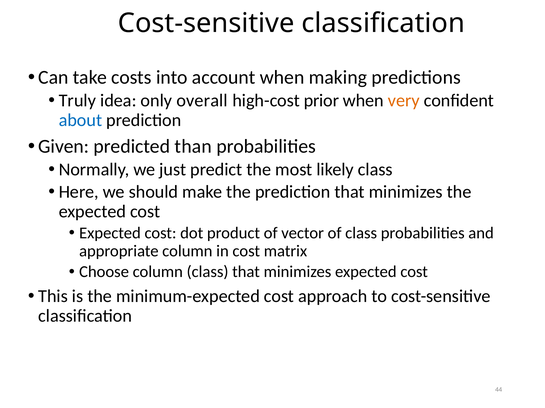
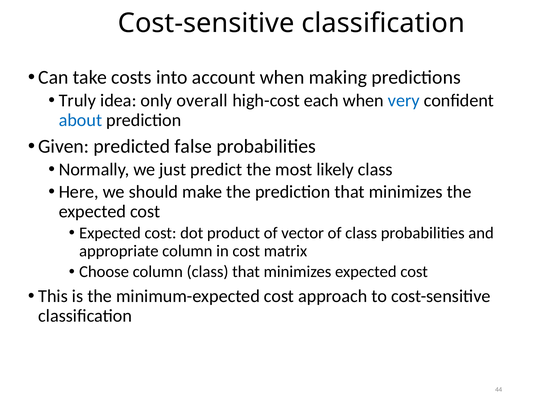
prior: prior -> each (321, 101)
very colour: orange -> blue (404, 101)
than: than -> false (193, 147)
